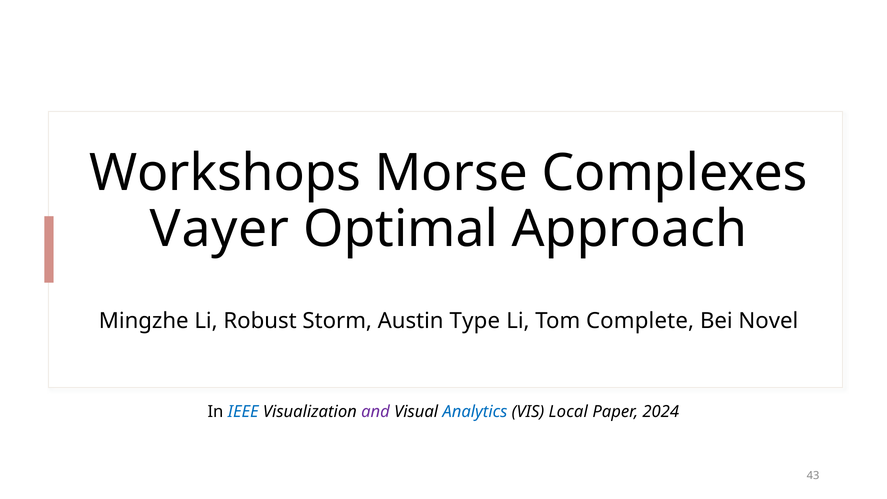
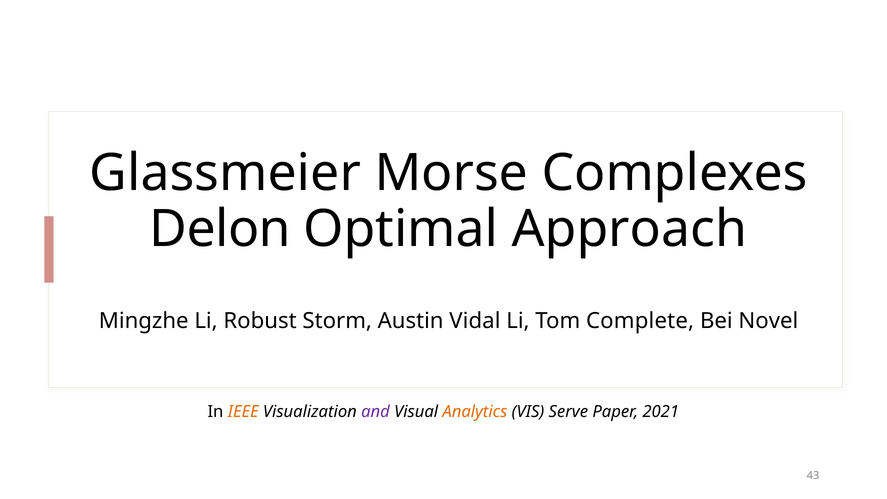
Workshops: Workshops -> Glassmeier (225, 173)
Vayer: Vayer -> Delon (220, 229)
Type: Type -> Vidal (475, 321)
IEEE colour: blue -> orange (243, 411)
Analytics colour: blue -> orange (475, 411)
Local: Local -> Serve (568, 411)
2024: 2024 -> 2021 (661, 411)
